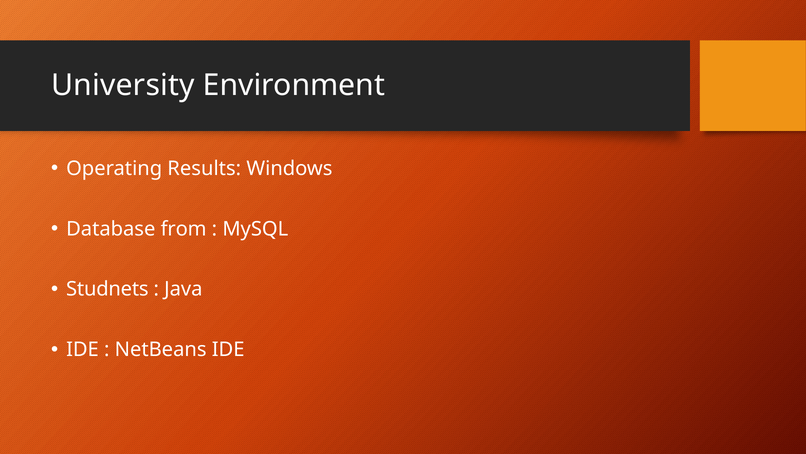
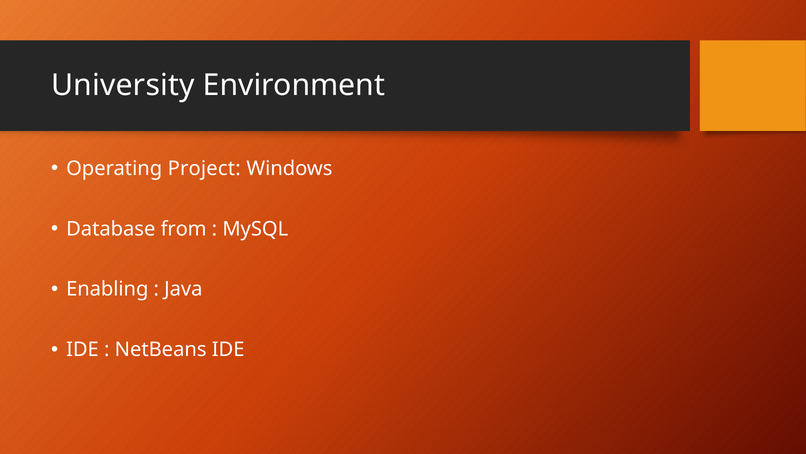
Results: Results -> Project (204, 168)
Studnets: Studnets -> Enabling (107, 289)
